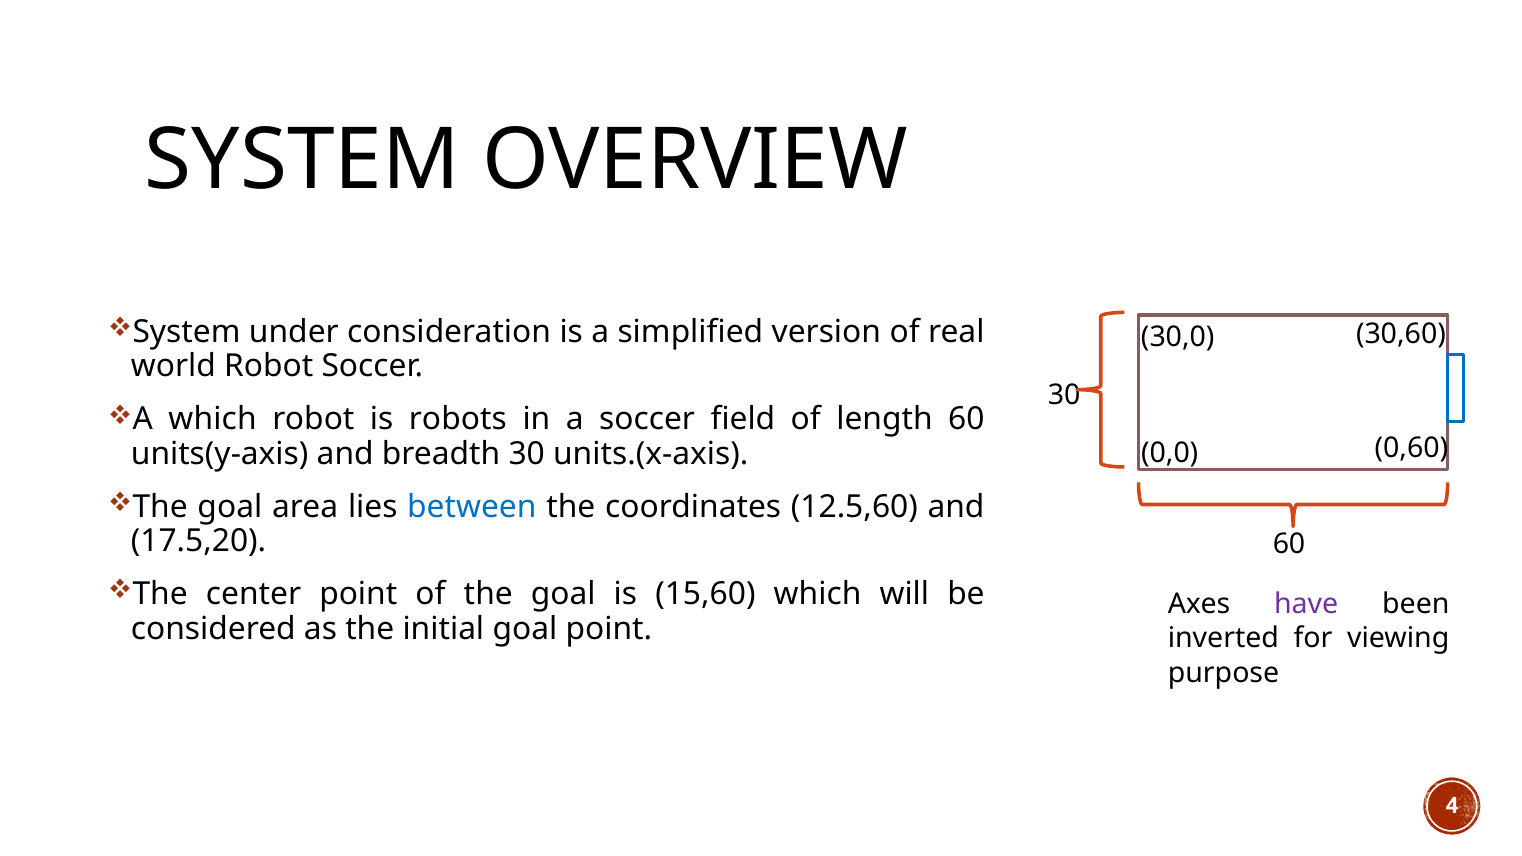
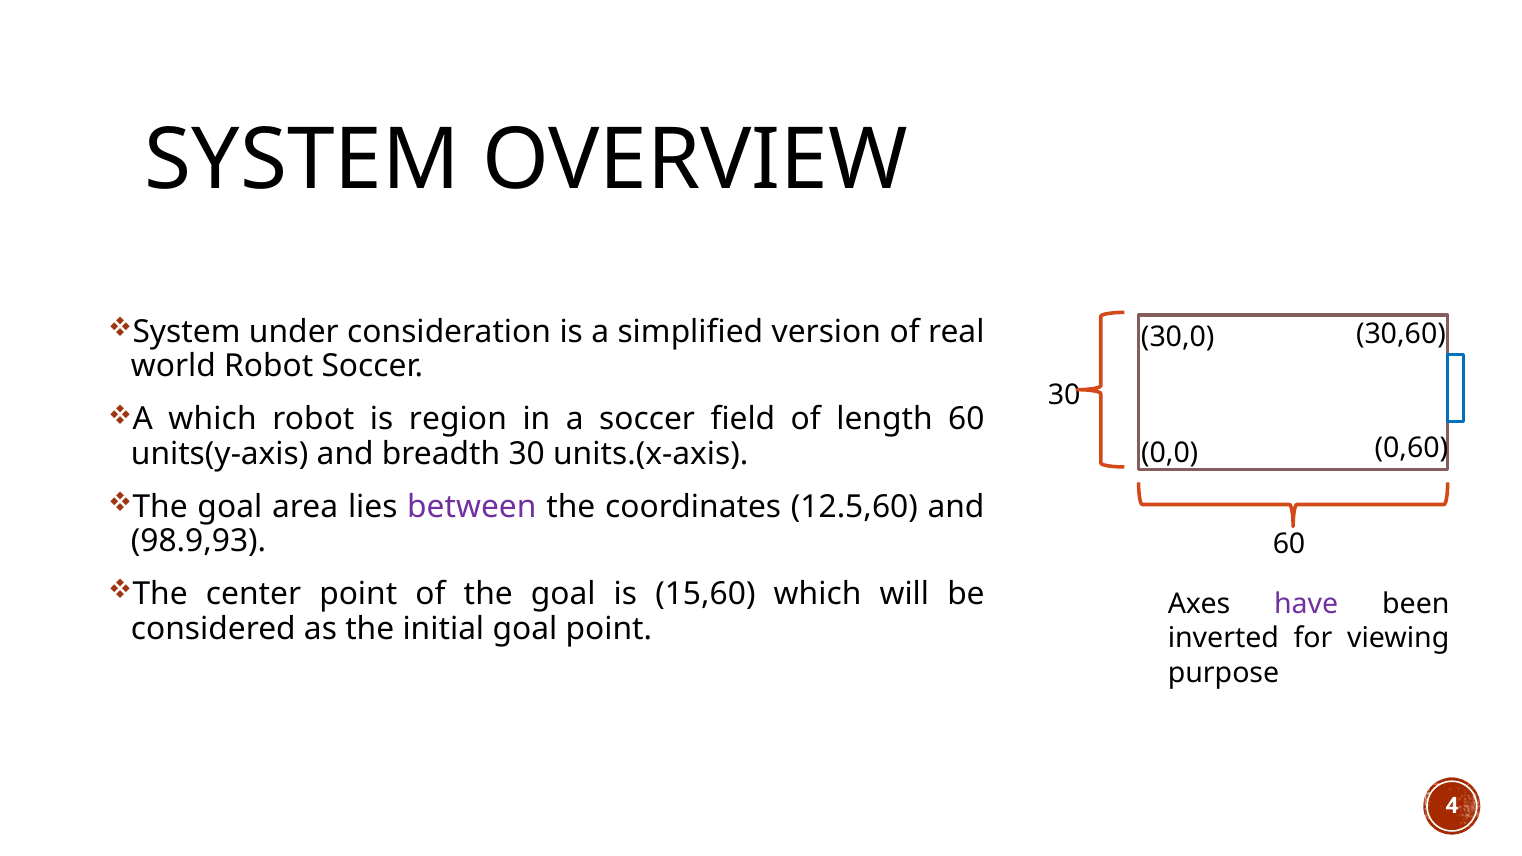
robots: robots -> region (458, 419)
between colour: blue -> purple (472, 507)
17.5,20: 17.5,20 -> 98.9,93 (199, 541)
